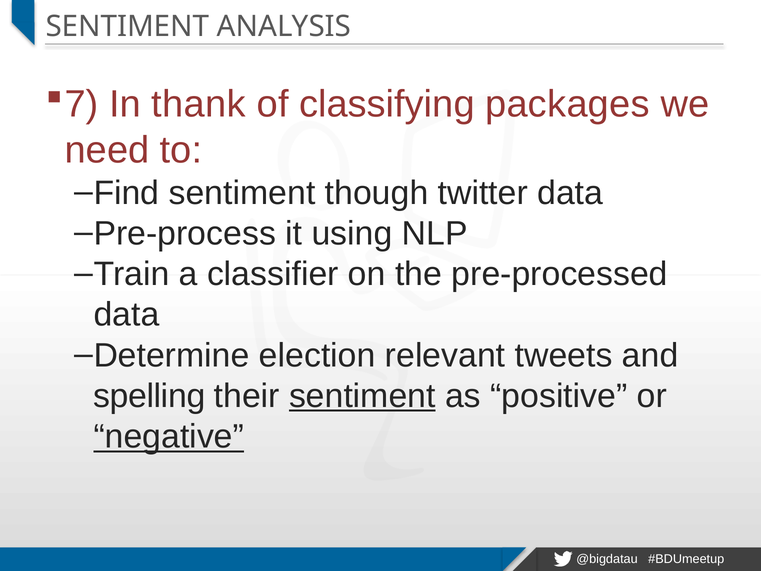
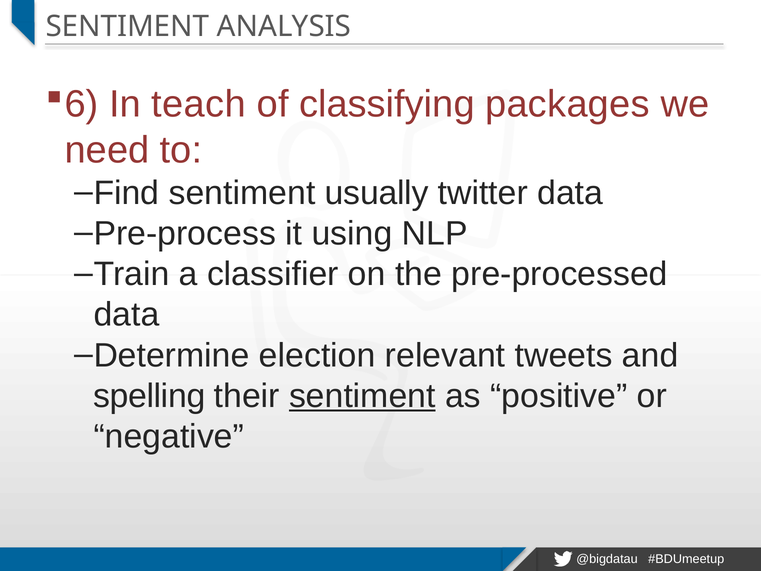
7: 7 -> 6 (82, 104)
thank: thank -> teach (199, 104)
though: though -> usually (377, 193)
negative underline: present -> none (169, 437)
